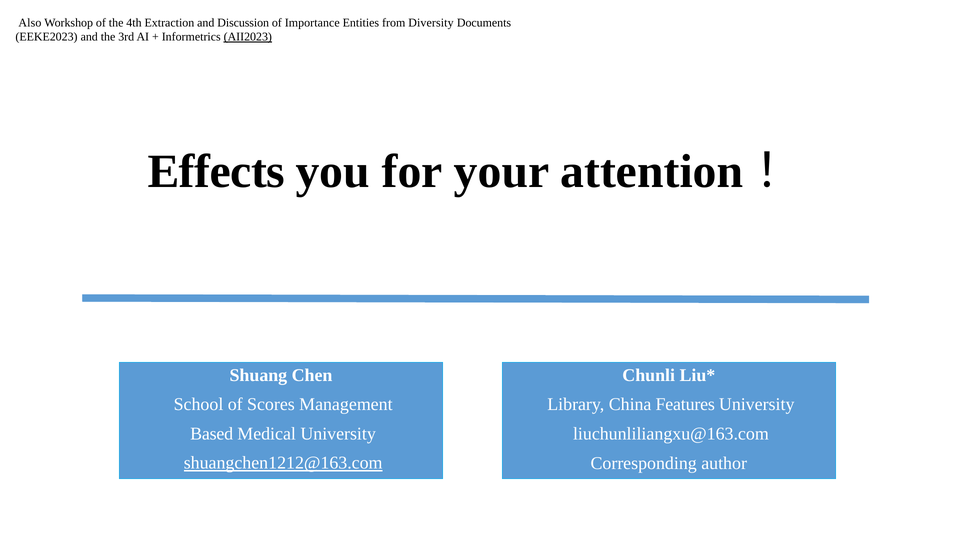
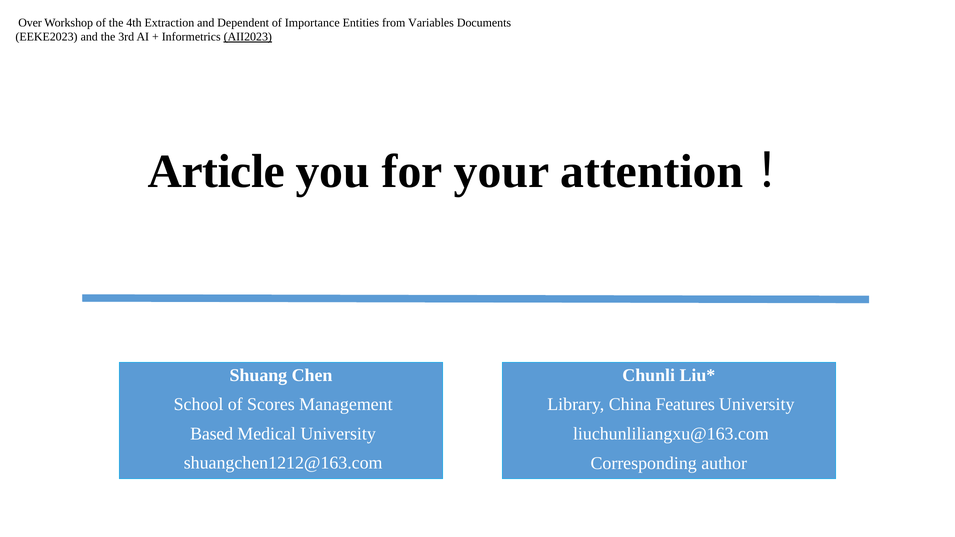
Also: Also -> Over (30, 23)
Discussion: Discussion -> Dependent (243, 23)
Diversity: Diversity -> Variables (431, 23)
Effects: Effects -> Article (216, 171)
shuangchen1212@163.com underline: present -> none (283, 463)
